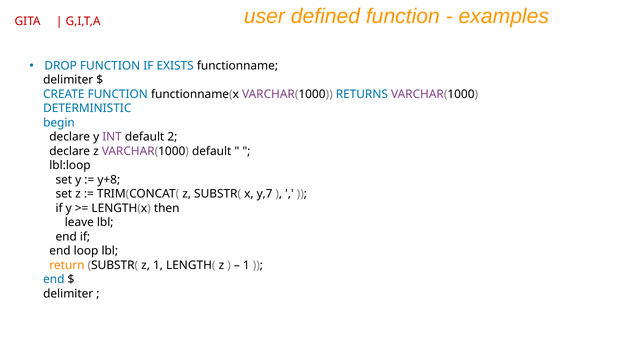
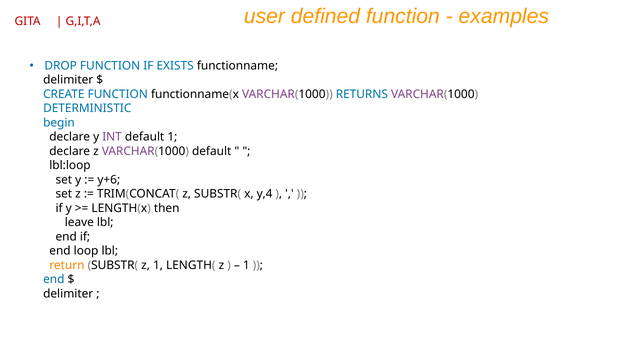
default 2: 2 -> 1 (172, 137)
y+8: y+8 -> y+6 (109, 180)
y,7: y,7 -> y,4 (265, 194)
